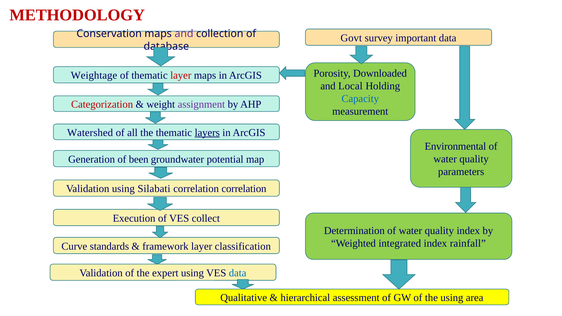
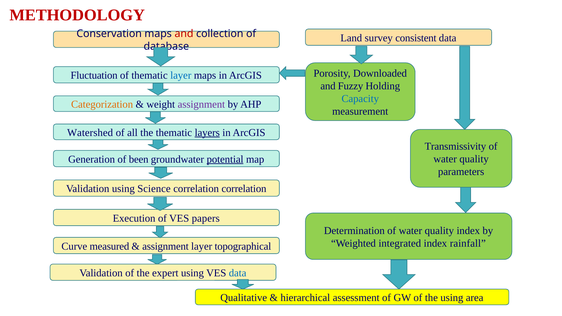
and colour: purple -> red (184, 34)
Govt: Govt -> Land (351, 38)
important: important -> consistent (416, 38)
Weightage: Weightage -> Fluctuation (94, 76)
layer colour: red -> blue (181, 76)
Local: Local -> Fuzzy (351, 86)
Categorization colour: red -> orange (102, 104)
Environmental: Environmental -> Transmissivity (455, 146)
potential underline: none -> present (225, 159)
Silabati: Silabati -> Science (154, 189)
collect: collect -> papers (206, 218)
standards: standards -> measured (109, 246)
framework: framework -> assignment (166, 246)
classification: classification -> topographical (243, 246)
